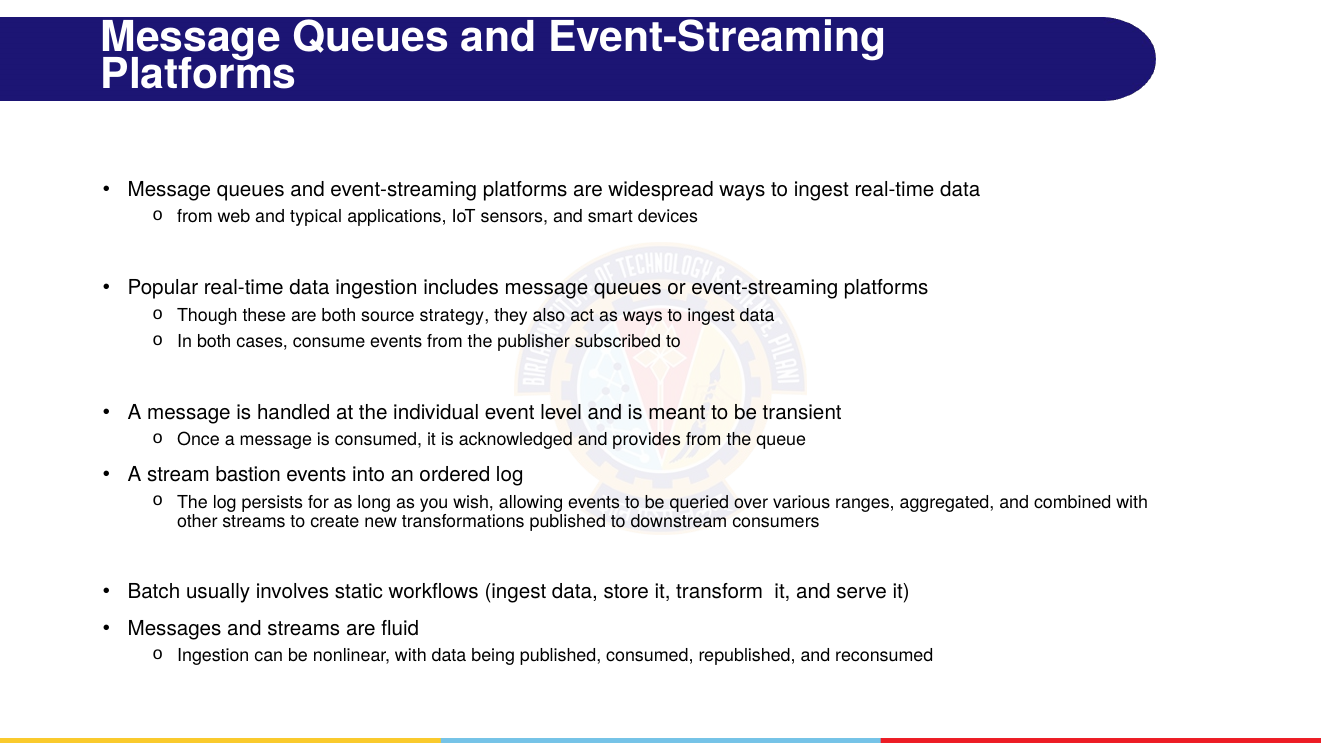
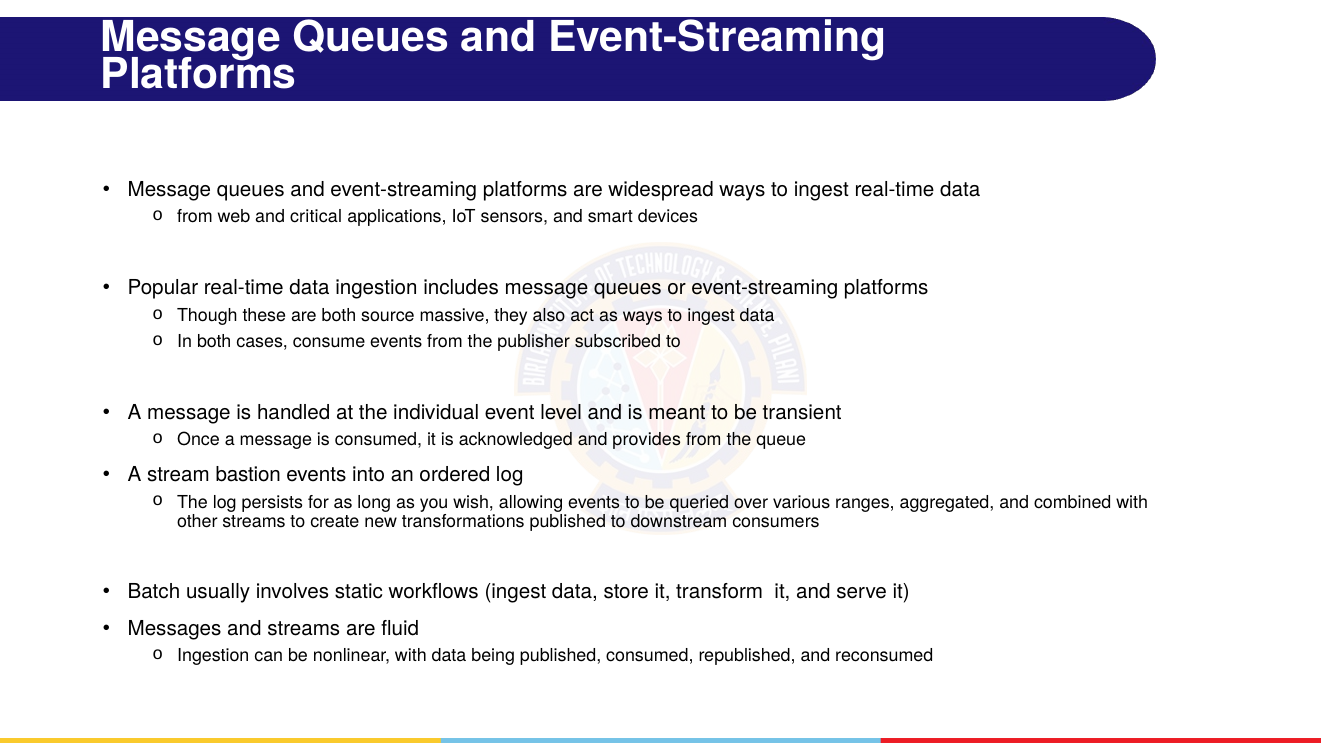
typical: typical -> critical (316, 217)
strategy: strategy -> massive (455, 315)
